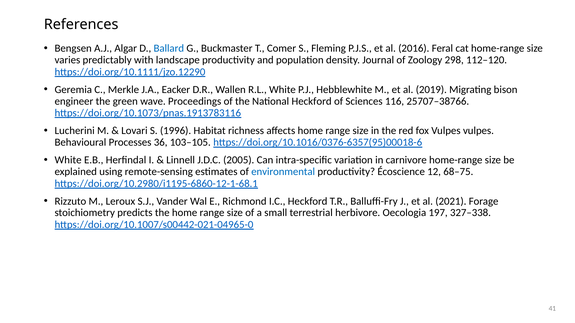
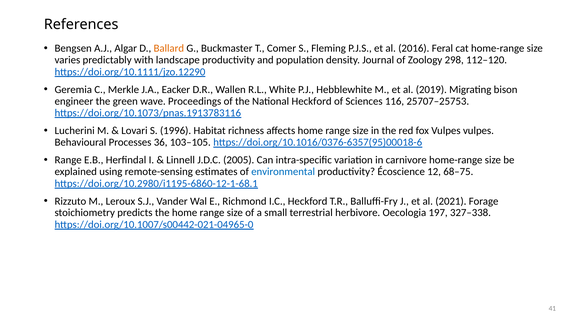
Ballard colour: blue -> orange (169, 48)
25707–38766: 25707–38766 -> 25707–25753 (438, 101)
White: White -> Range (68, 160)
